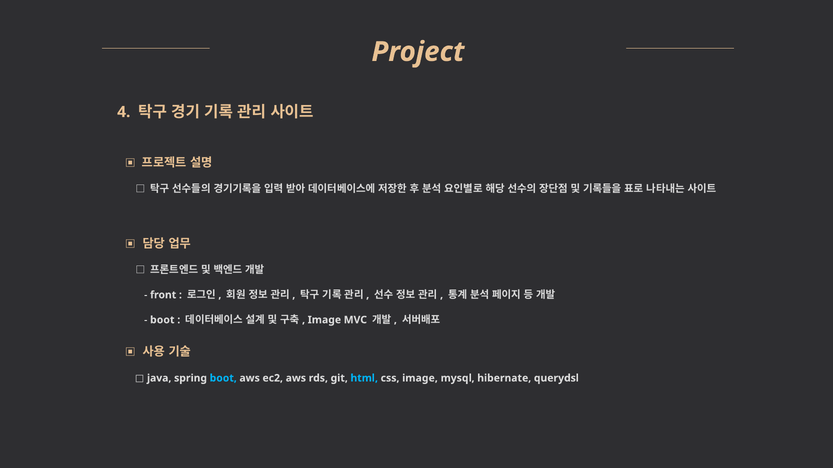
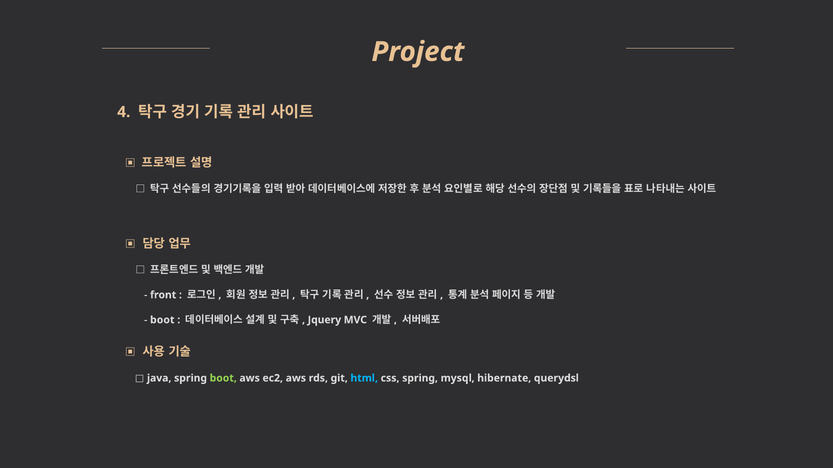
Image: Image -> Jquery (324, 320)
boot colour: light blue -> light green (223, 379)
css image: image -> spring (420, 379)
